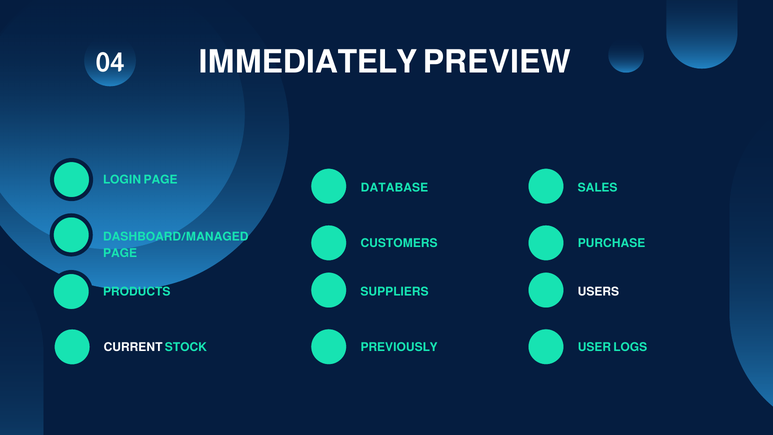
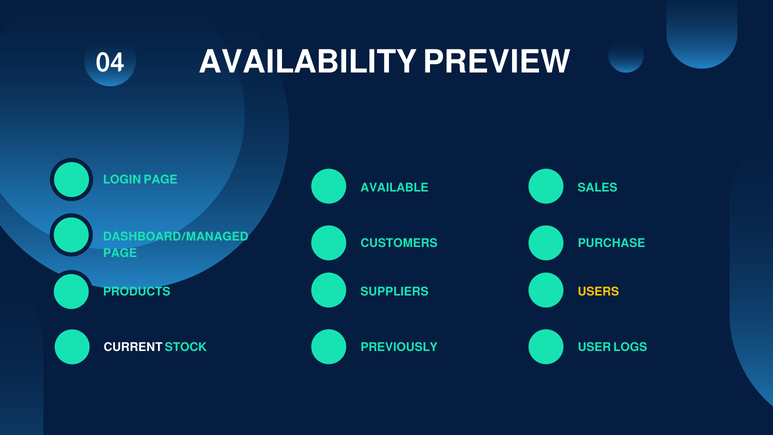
IMMEDIATELY: IMMEDIATELY -> AVAILABILITY (308, 62)
DATABASE: DATABASE -> AVAILABLE (395, 188)
USERS colour: white -> yellow (598, 292)
